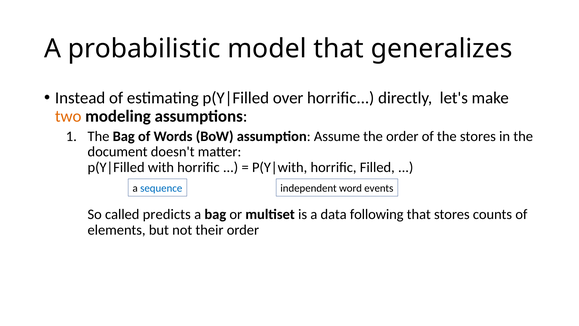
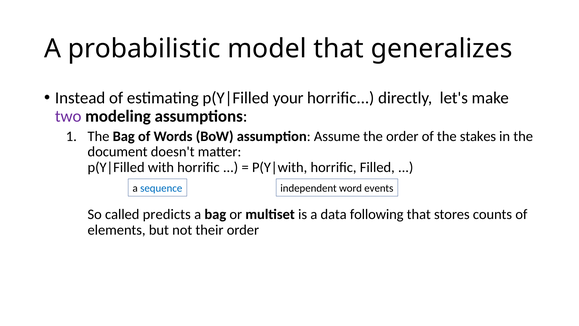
over: over -> your (288, 98)
two colour: orange -> purple (68, 116)
the stores: stores -> stakes (478, 136)
